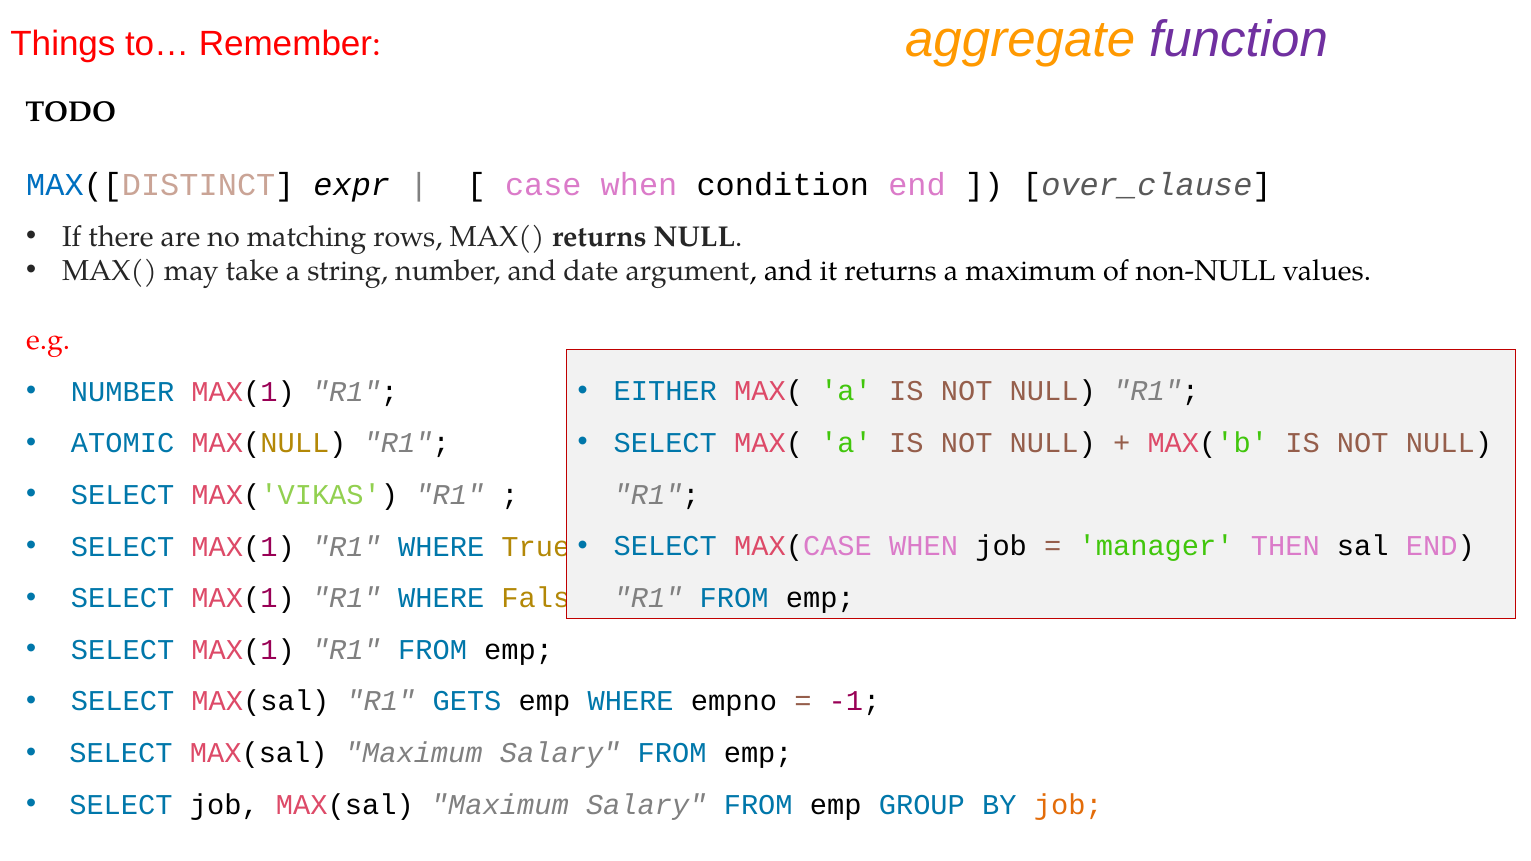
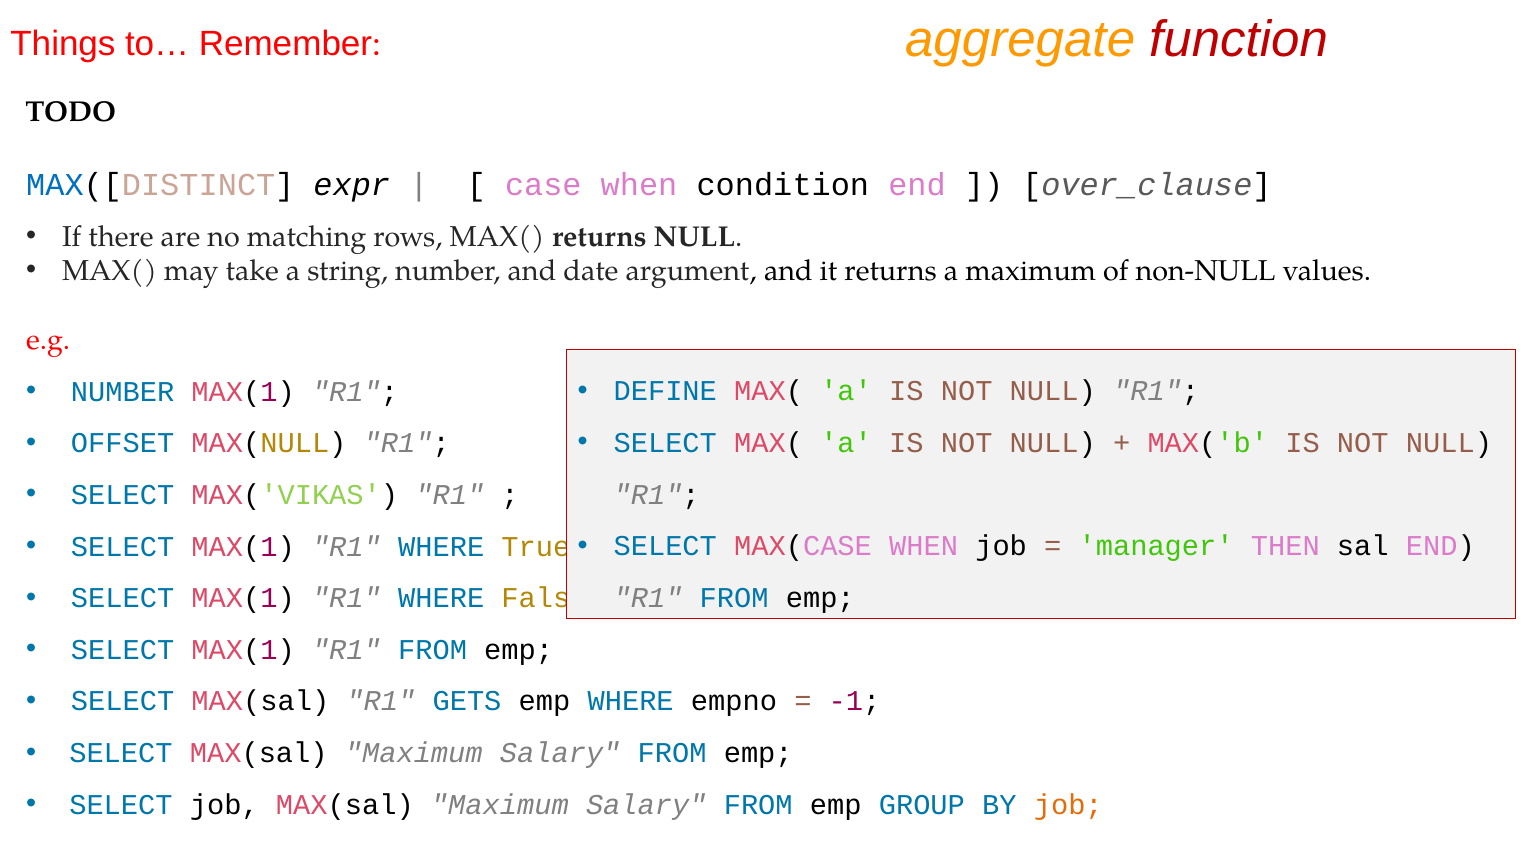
function colour: purple -> red (1239, 40)
EITHER: EITHER -> DEFINE (665, 391)
ATOMIC: ATOMIC -> OFFSET (123, 443)
